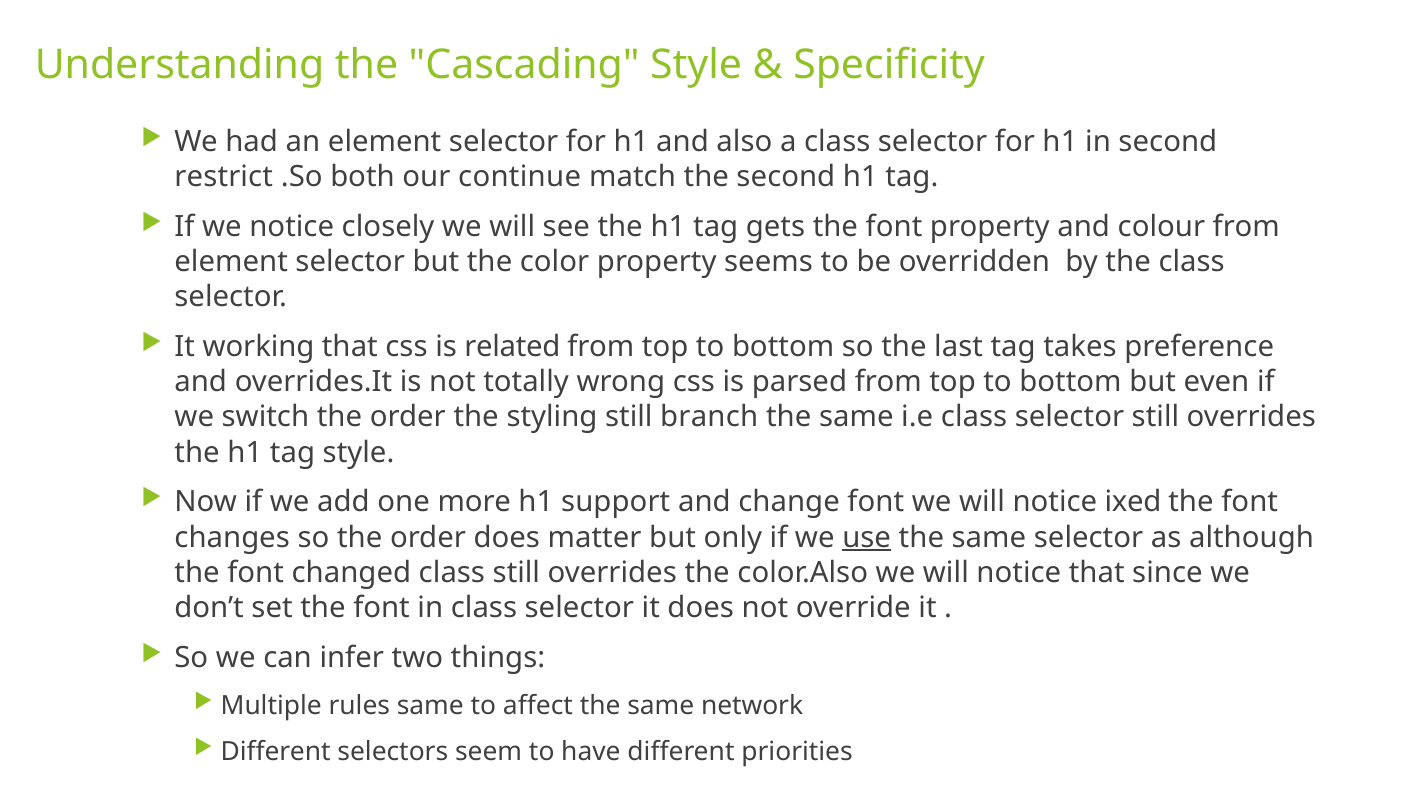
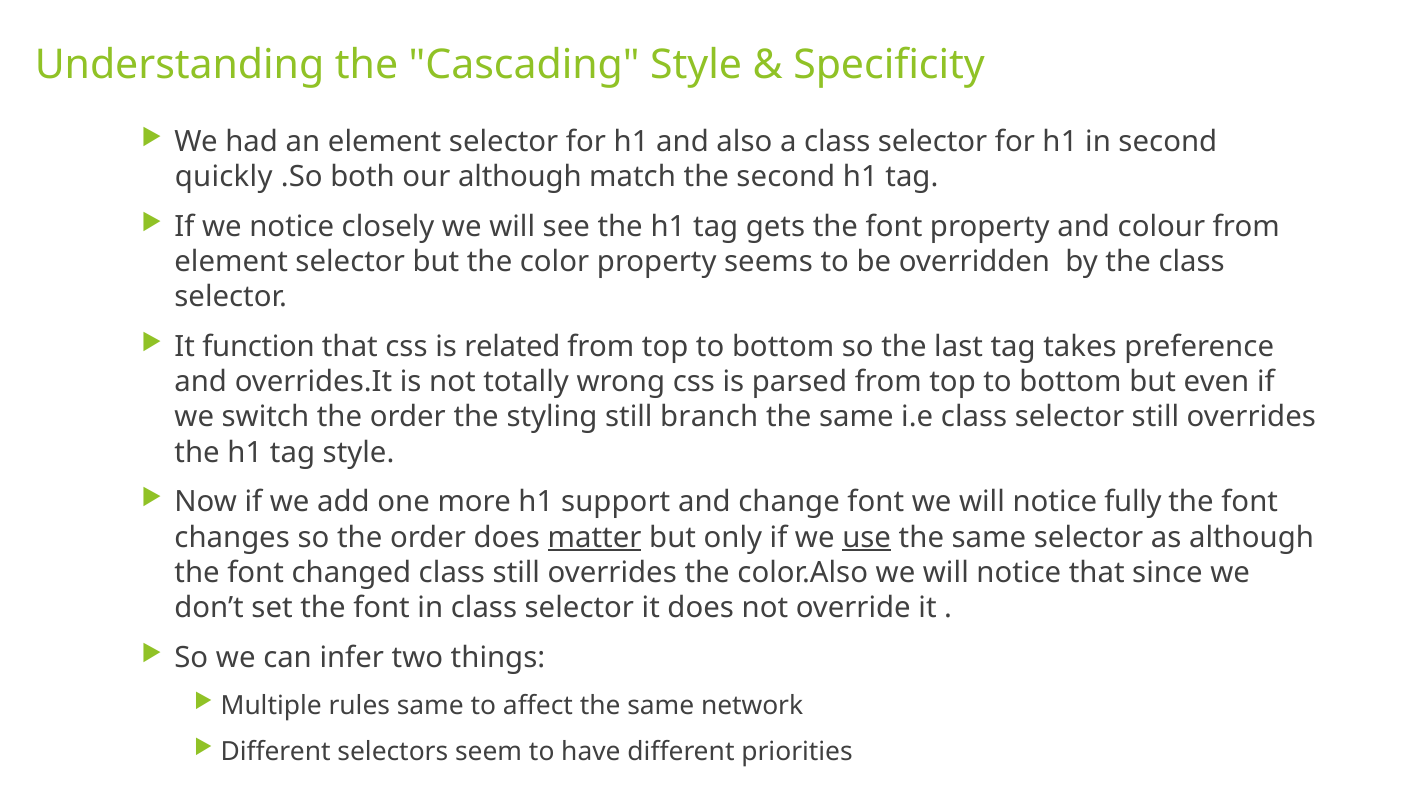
restrict: restrict -> quickly (224, 177)
our continue: continue -> although (520, 177)
working: working -> function (259, 347)
ixed: ixed -> fully (1133, 503)
matter underline: none -> present (595, 538)
